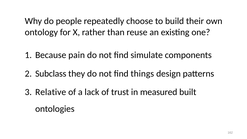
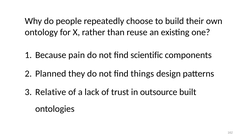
simulate: simulate -> scientific (147, 55)
Subclass: Subclass -> Planned (51, 74)
measured: measured -> outsource (159, 92)
